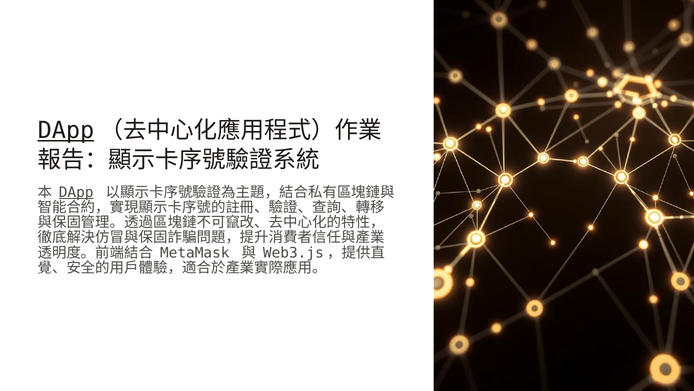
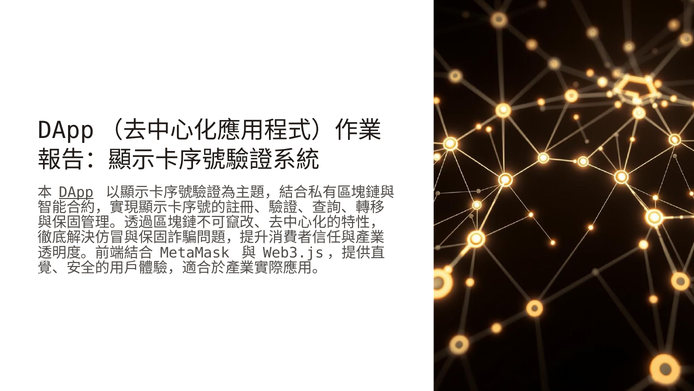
DApp underline: present -> none (66, 130)
